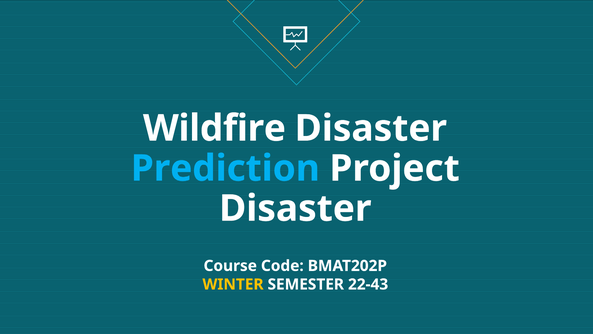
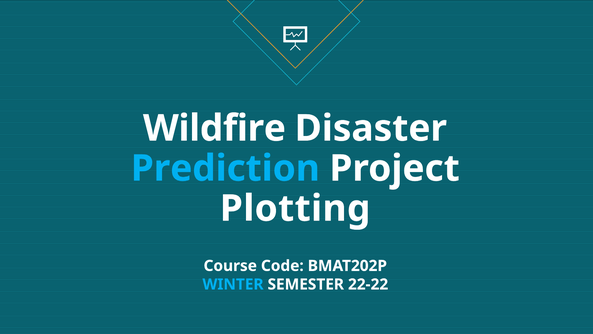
Disaster: Disaster -> Plotting (295, 208)
WINTER colour: yellow -> light blue (233, 284)
22-43: 22-43 -> 22-22 (368, 284)
